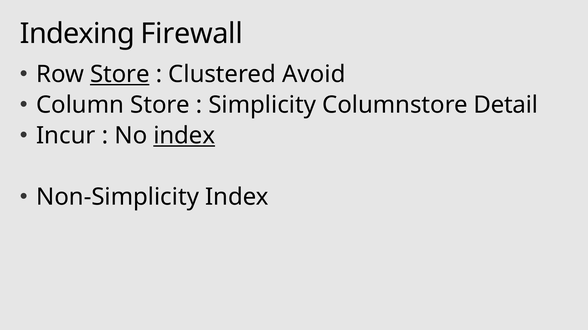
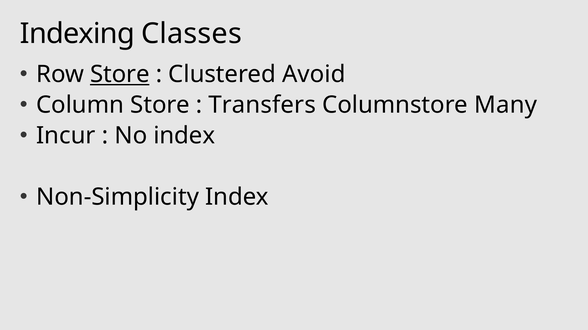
Firewall: Firewall -> Classes (191, 34)
Simplicity: Simplicity -> Transfers (262, 105)
Detail: Detail -> Many (506, 105)
index underline: present -> none (184, 136)
